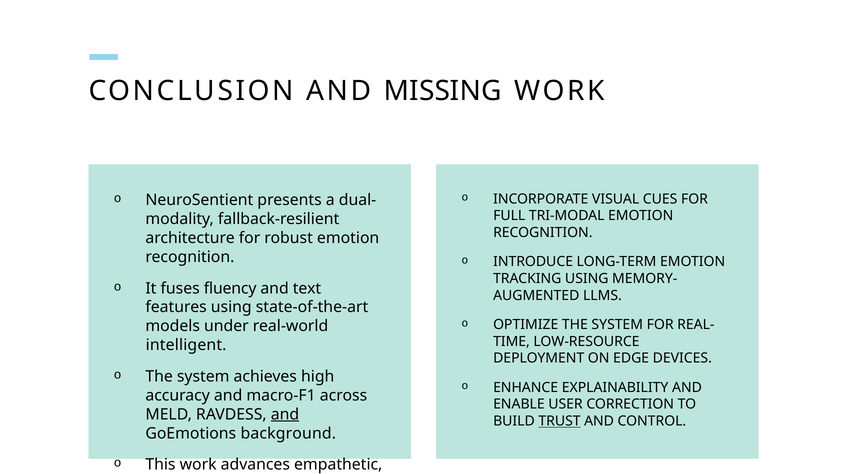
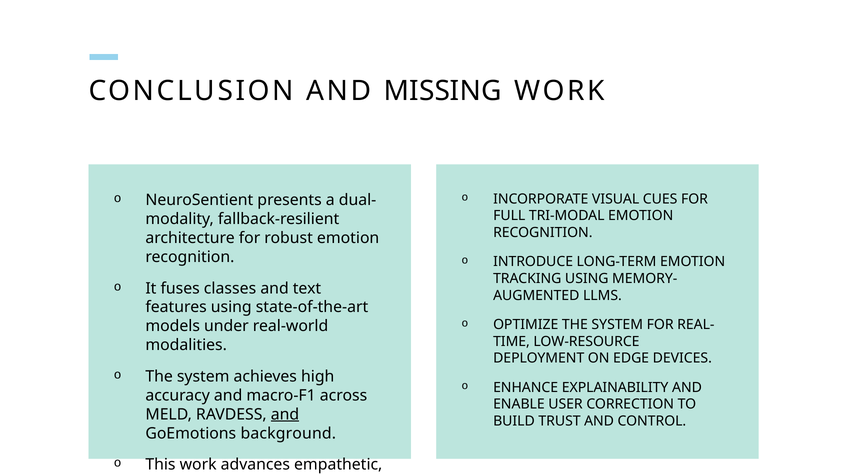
fluency: fluency -> classes (230, 288)
intelligent: intelligent -> modalities (186, 345)
TRUST underline: present -> none (560, 421)
